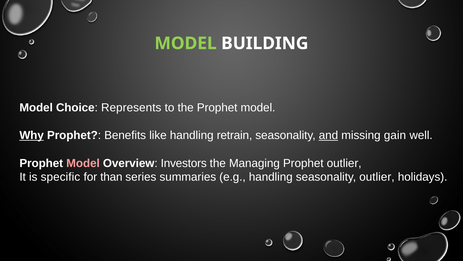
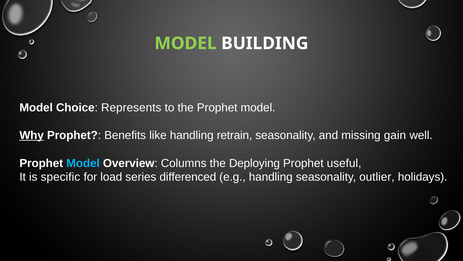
and underline: present -> none (328, 135)
Model colour: pink -> light blue (83, 163)
Investors: Investors -> Columns (184, 163)
Managing: Managing -> Deploying (254, 163)
Prophet outlier: outlier -> useful (344, 163)
than: than -> load (111, 177)
summaries: summaries -> differenced (188, 177)
